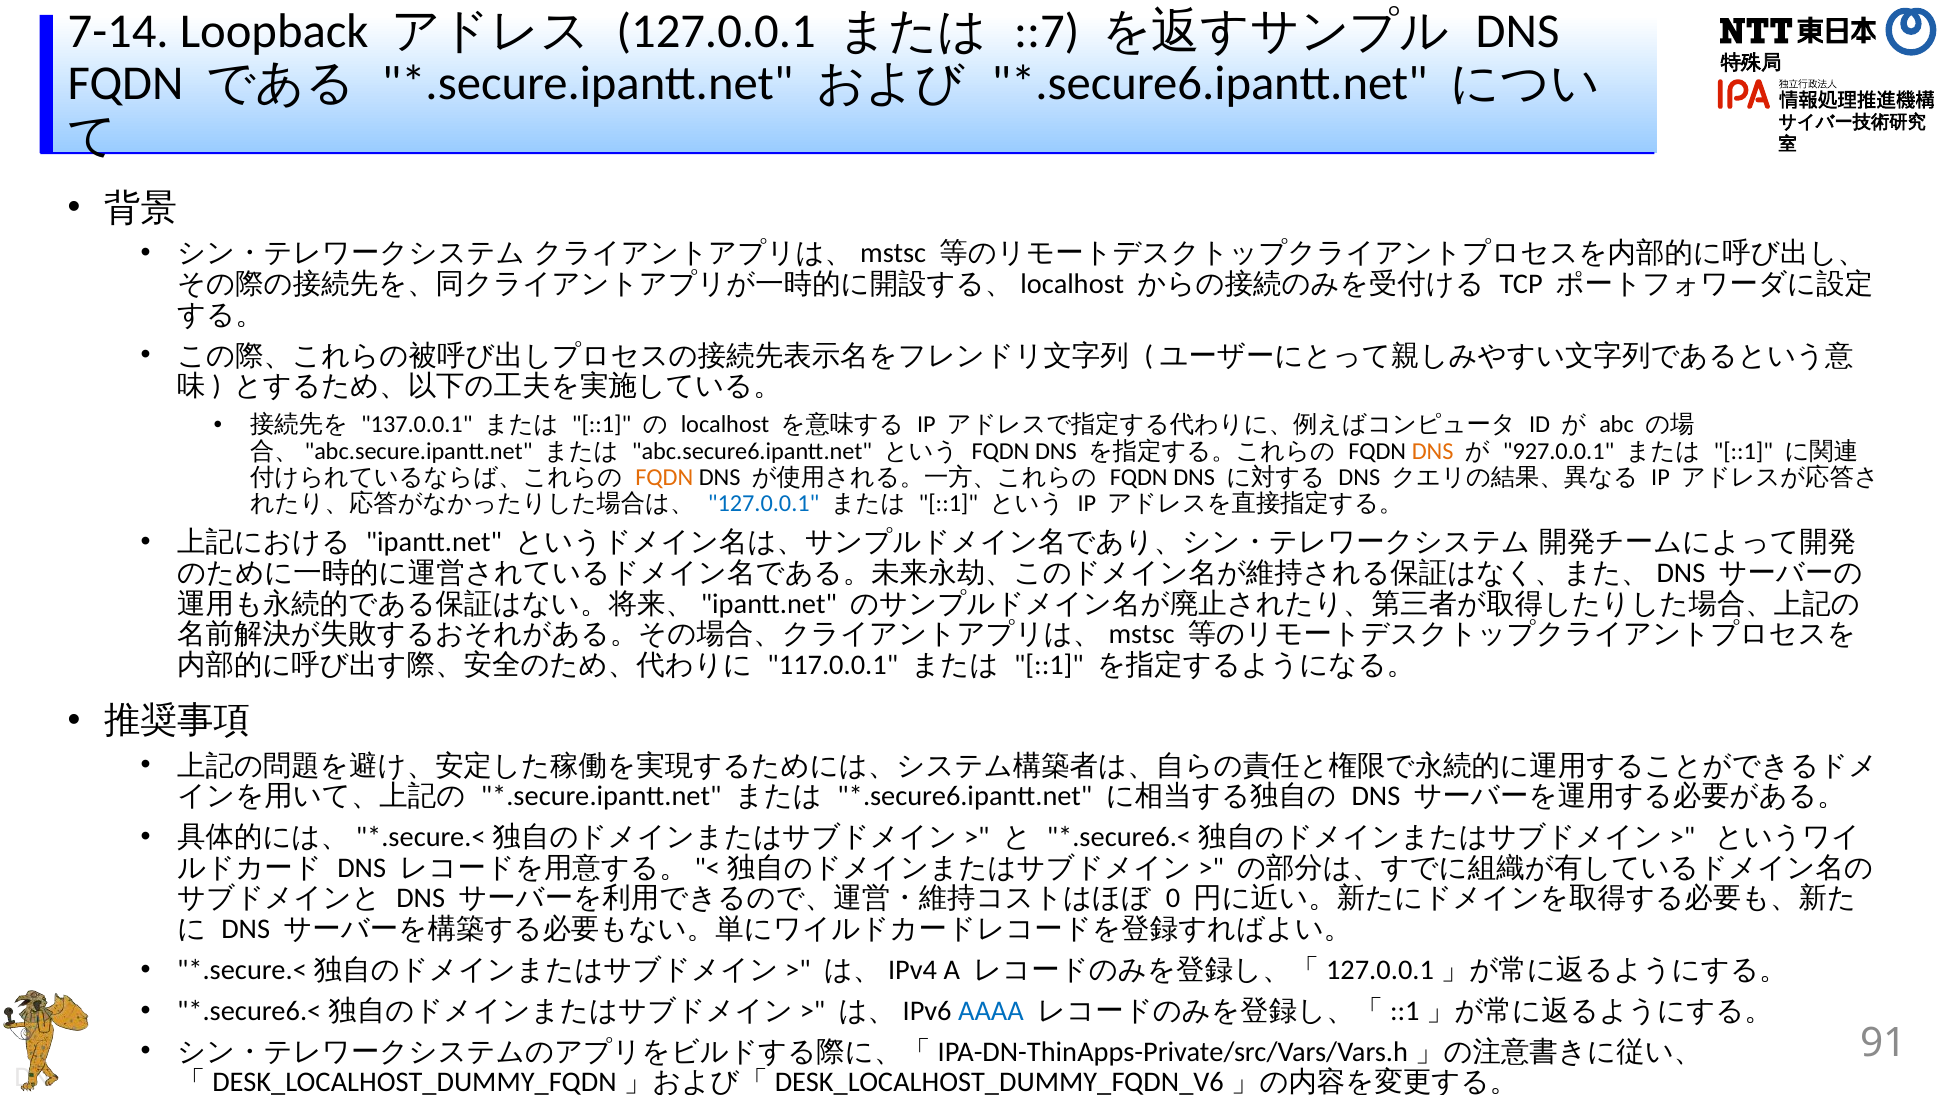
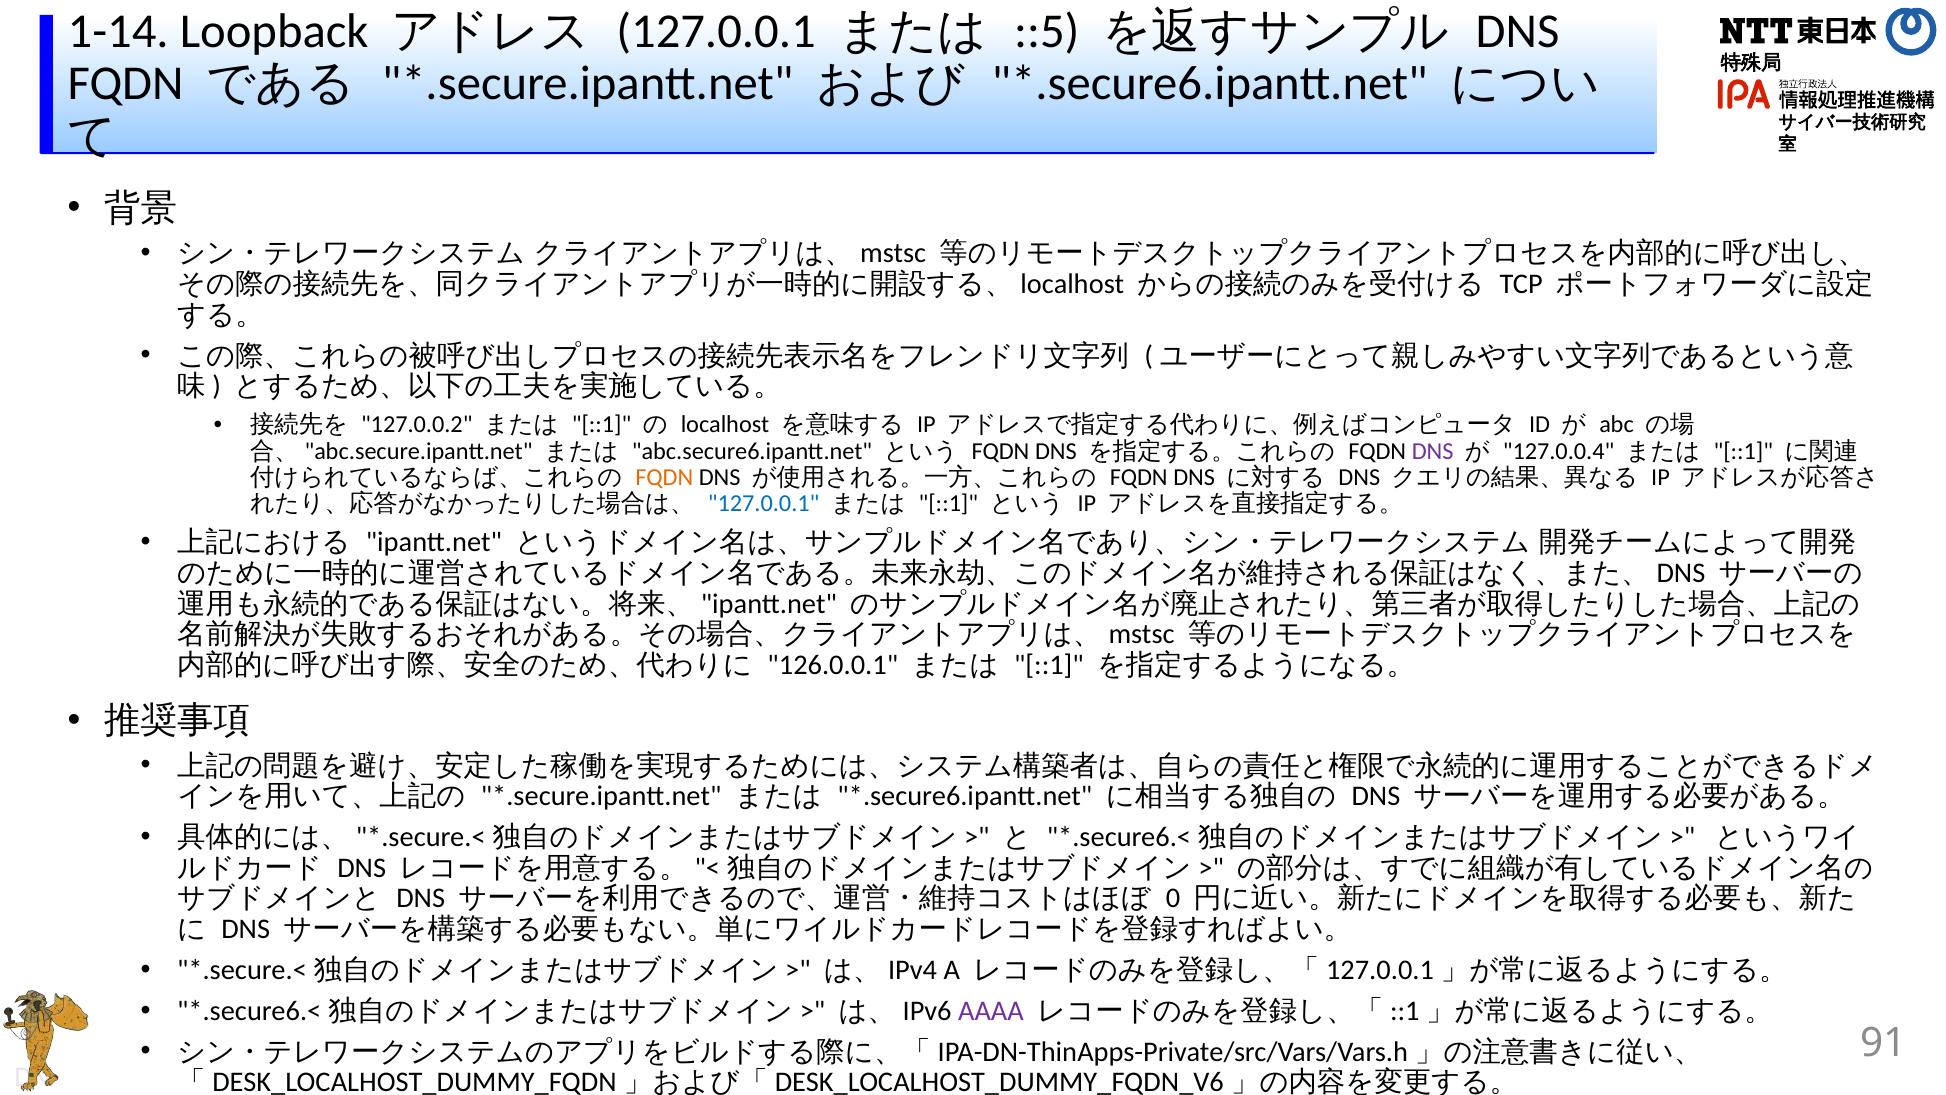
7-14: 7-14 -> 1-14 (118, 31)
::7: ::7 -> ::5 (1047, 31)
137.0.0.1: 137.0.0.1 -> 127.0.0.2 (417, 425)
DNS colour: orange -> purple (1433, 451)
927.0.0.1: 927.0.0.1 -> 127.0.0.4 (1559, 451)
117.0.0.1: 117.0.0.1 -> 126.0.0.1 (833, 665)
AAAA colour: blue -> purple (991, 1010)
